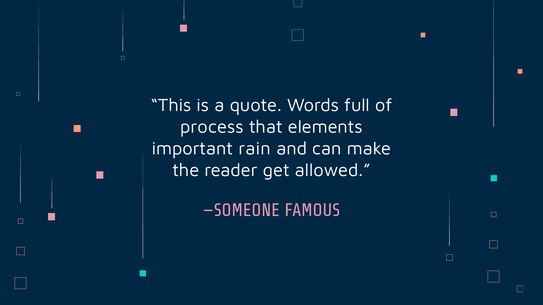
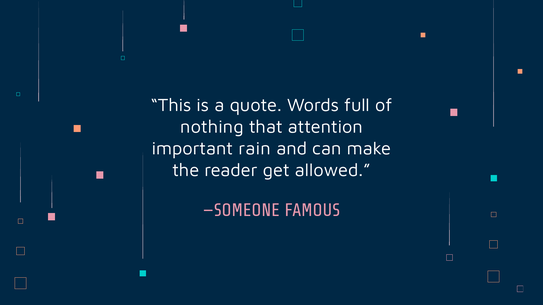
process: process -> nothing (212, 127)
elements: elements -> attention (325, 127)
